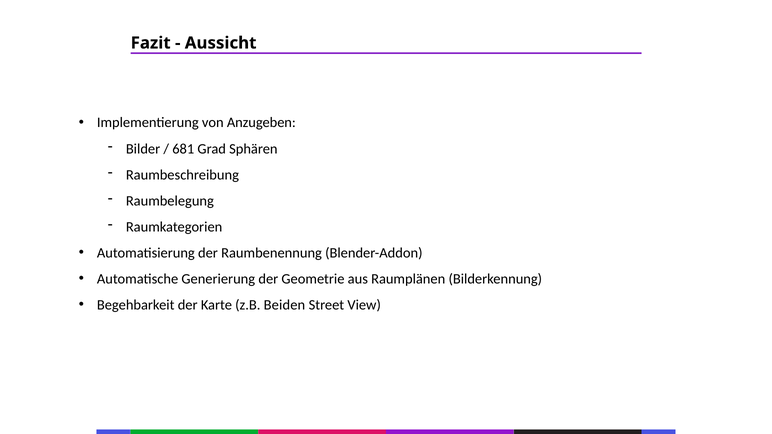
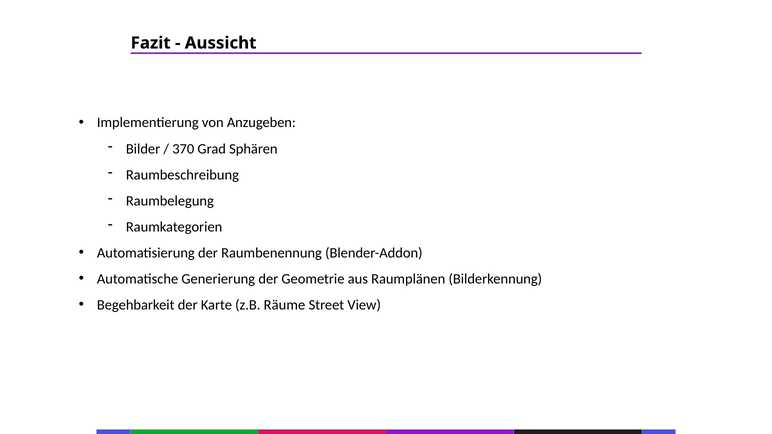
681: 681 -> 370 (183, 149)
Beiden: Beiden -> Räume (284, 305)
